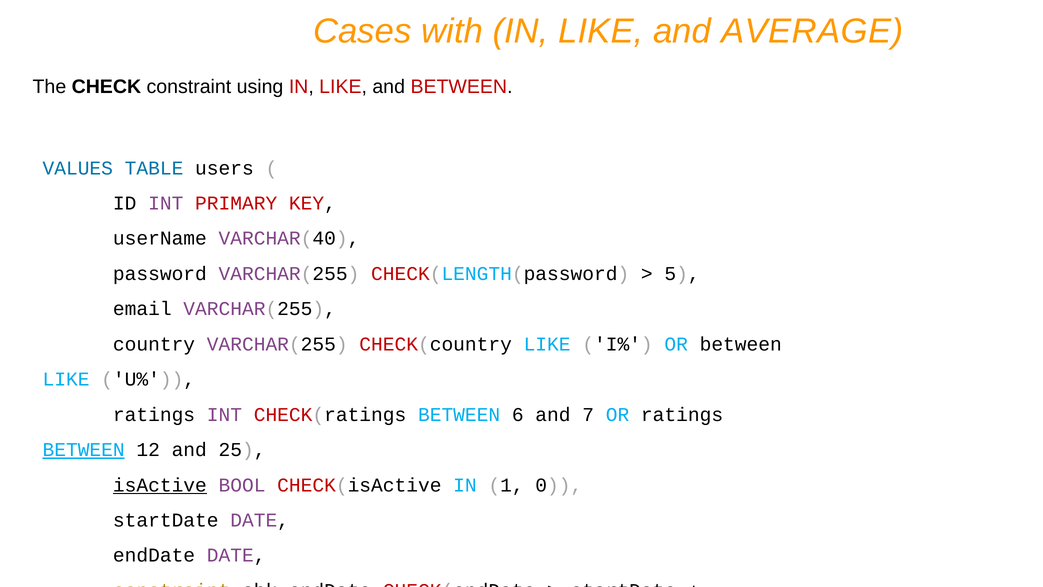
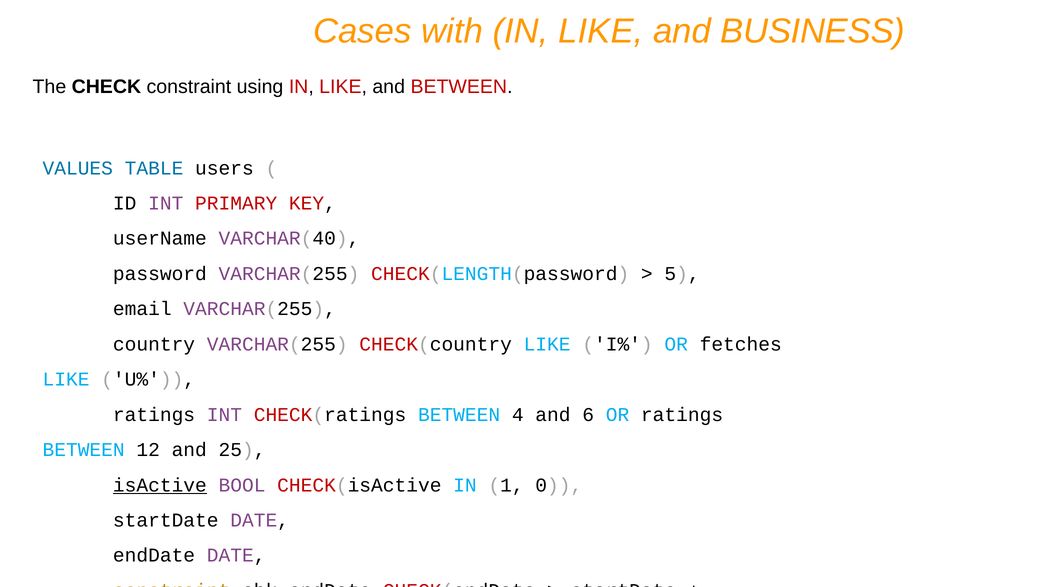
AVERAGE: AVERAGE -> BUSINESS (813, 31)
OR between: between -> fetches (741, 344)
6: 6 -> 4 (518, 414)
and 7: 7 -> 6 (588, 414)
BETWEEN underline: present -> none (84, 450)
